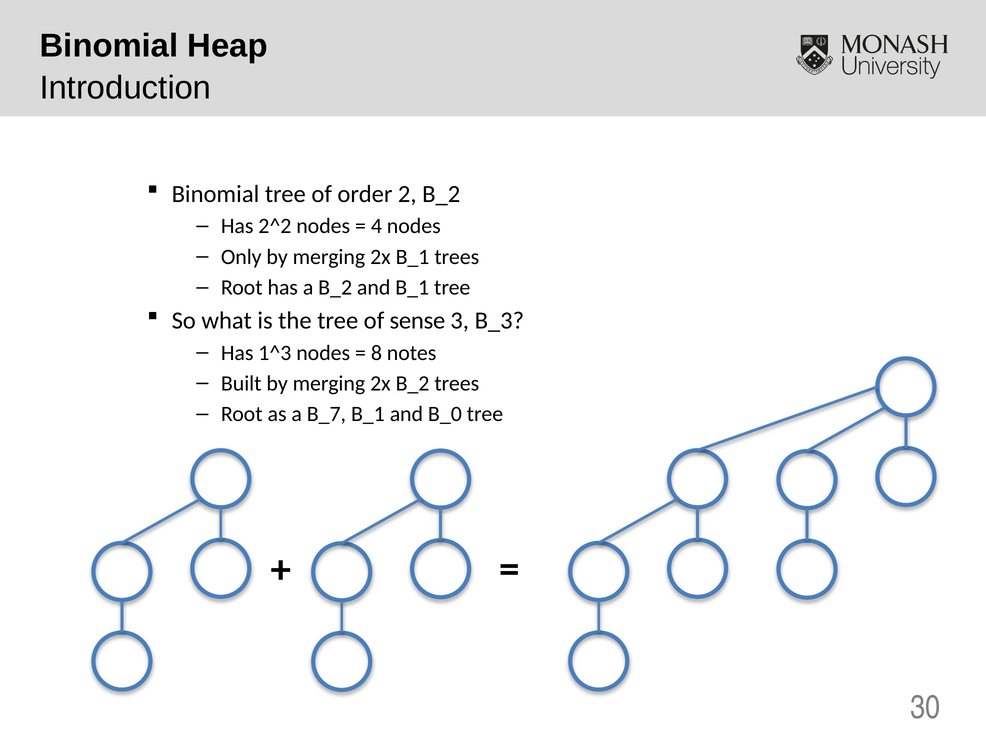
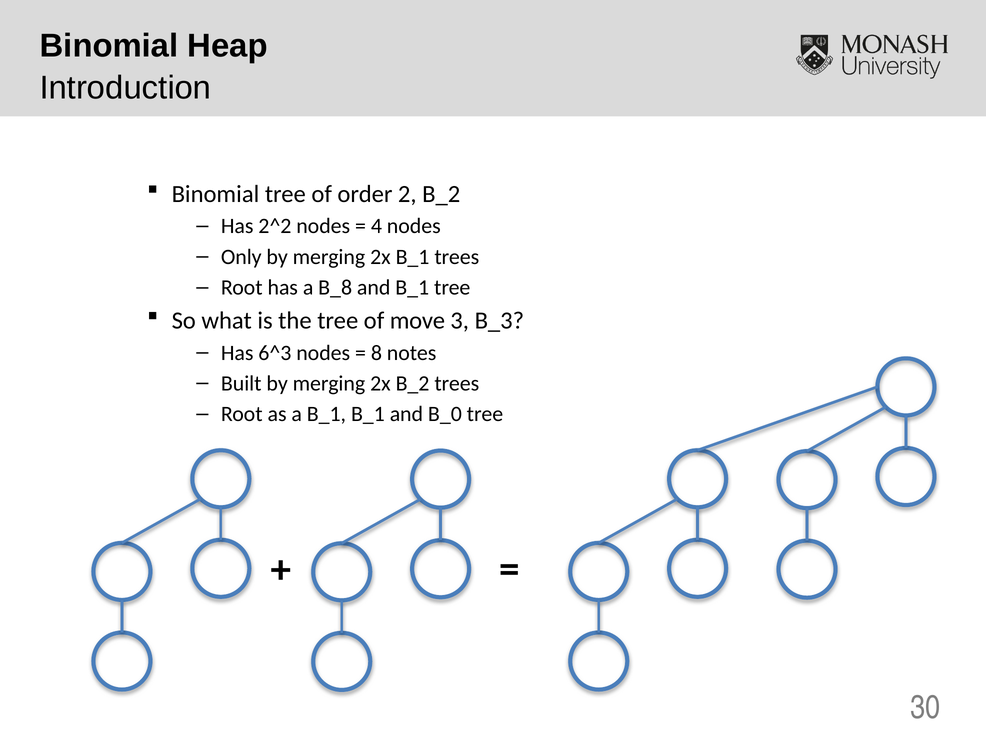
a B_2: B_2 -> B_8 (335, 287)
sense: sense -> move (417, 320)
1^3: 1^3 -> 6^3 (275, 353)
a B_7: B_7 -> B_1 (326, 414)
